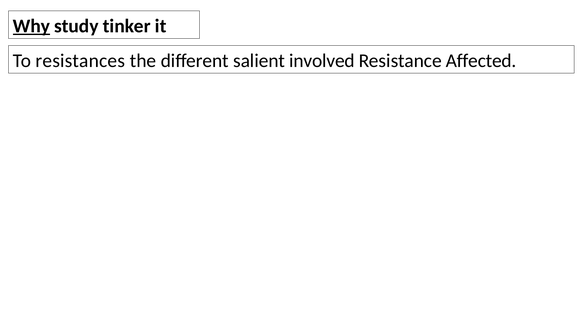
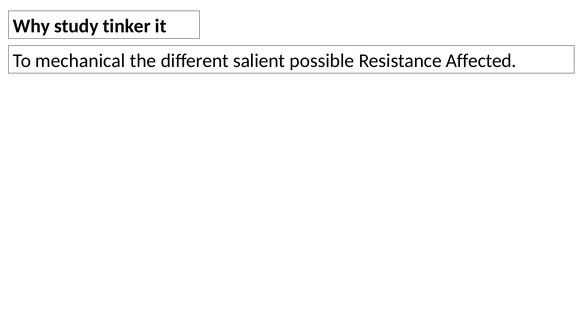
Why underline: present -> none (31, 26)
resistances: resistances -> mechanical (80, 61)
involved: involved -> possible (322, 61)
